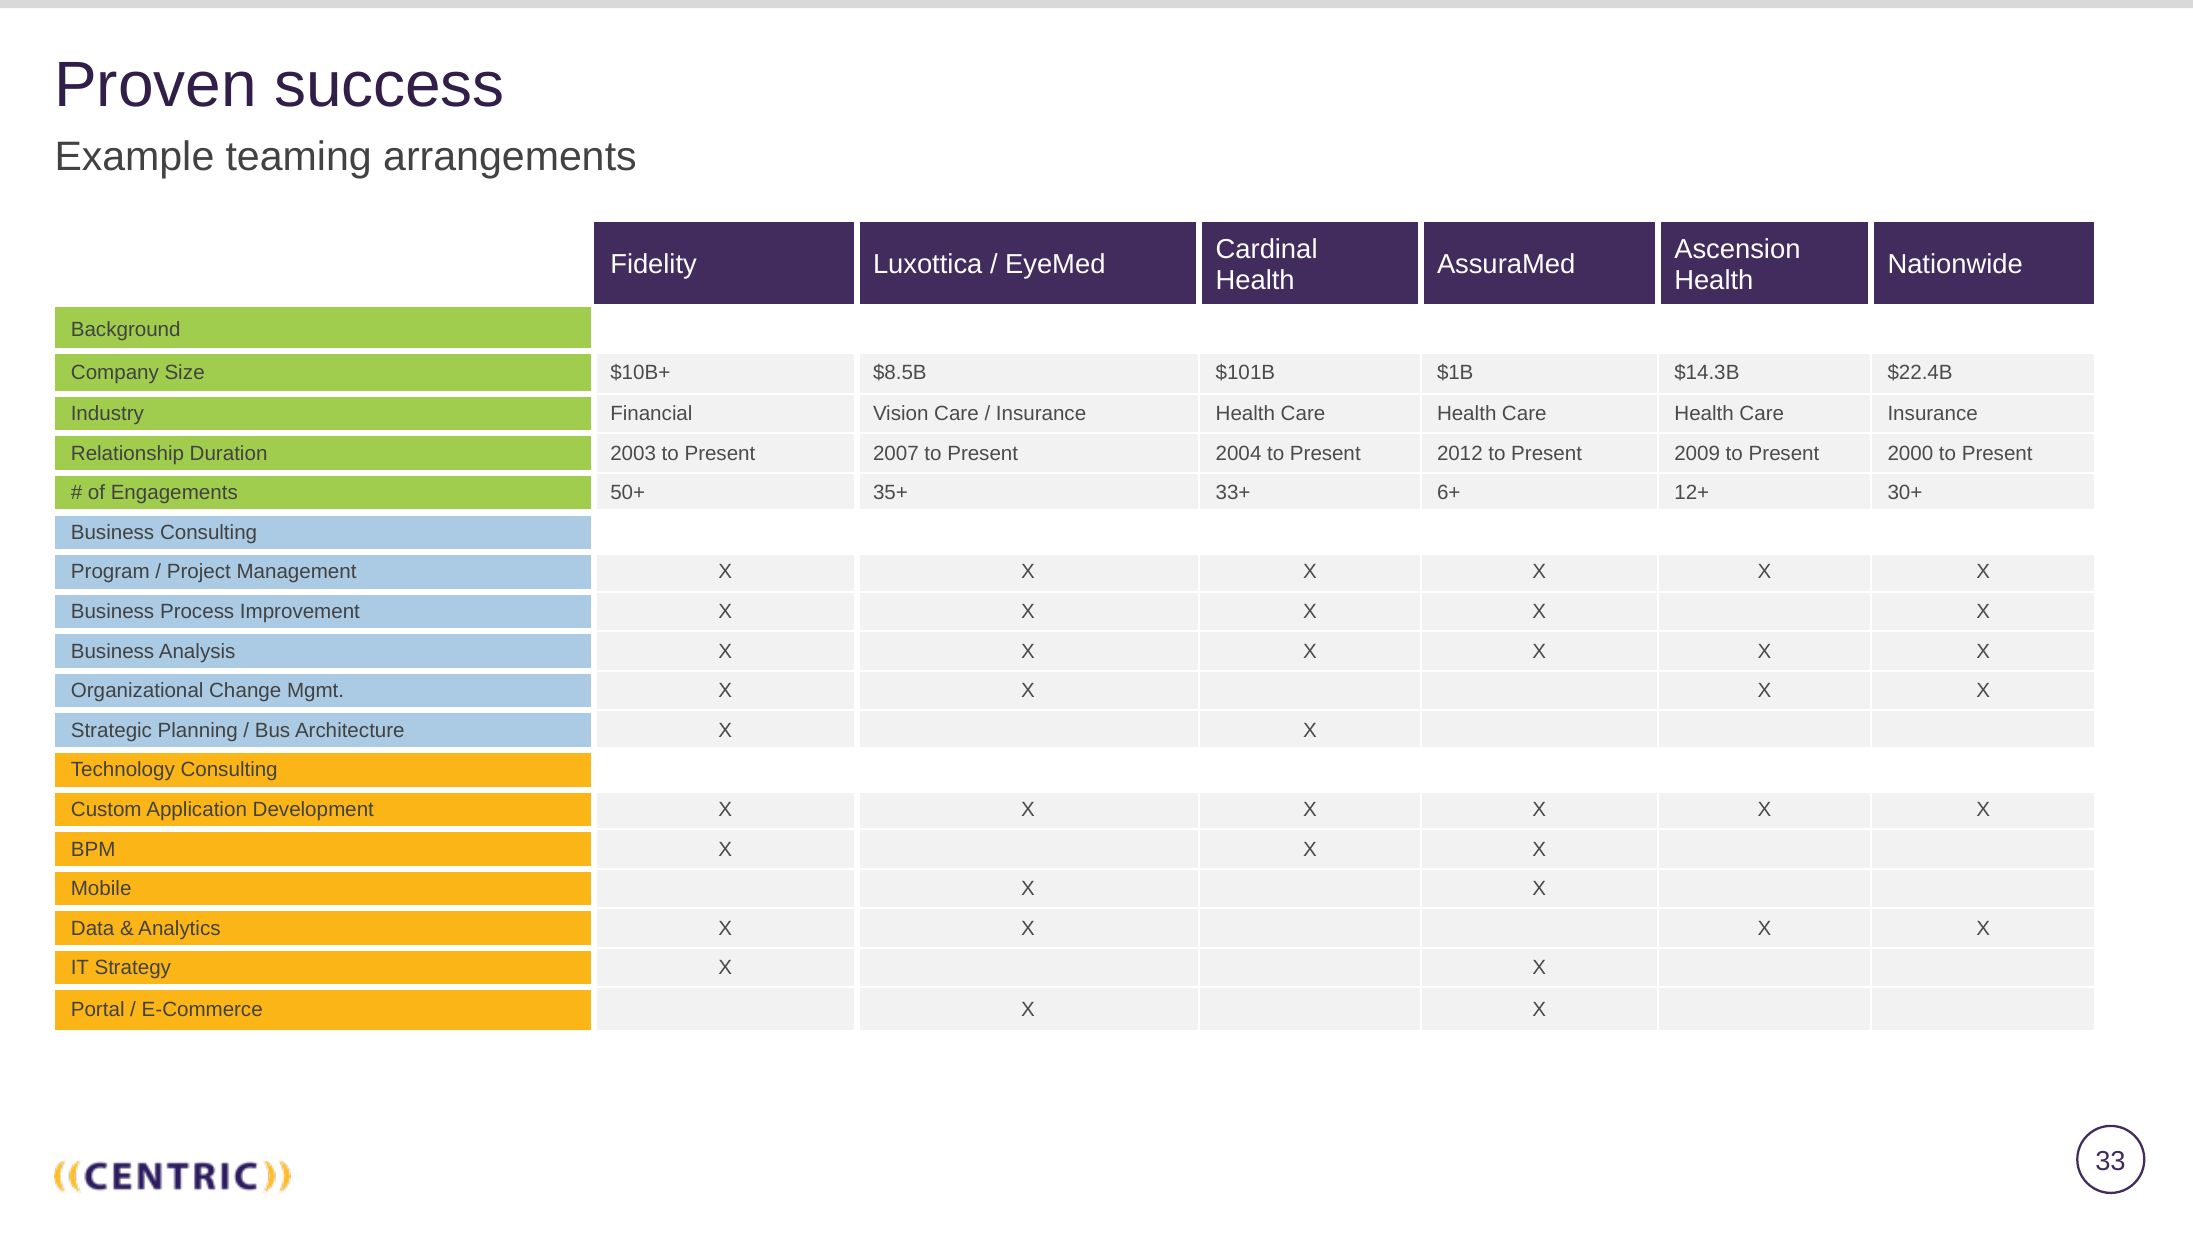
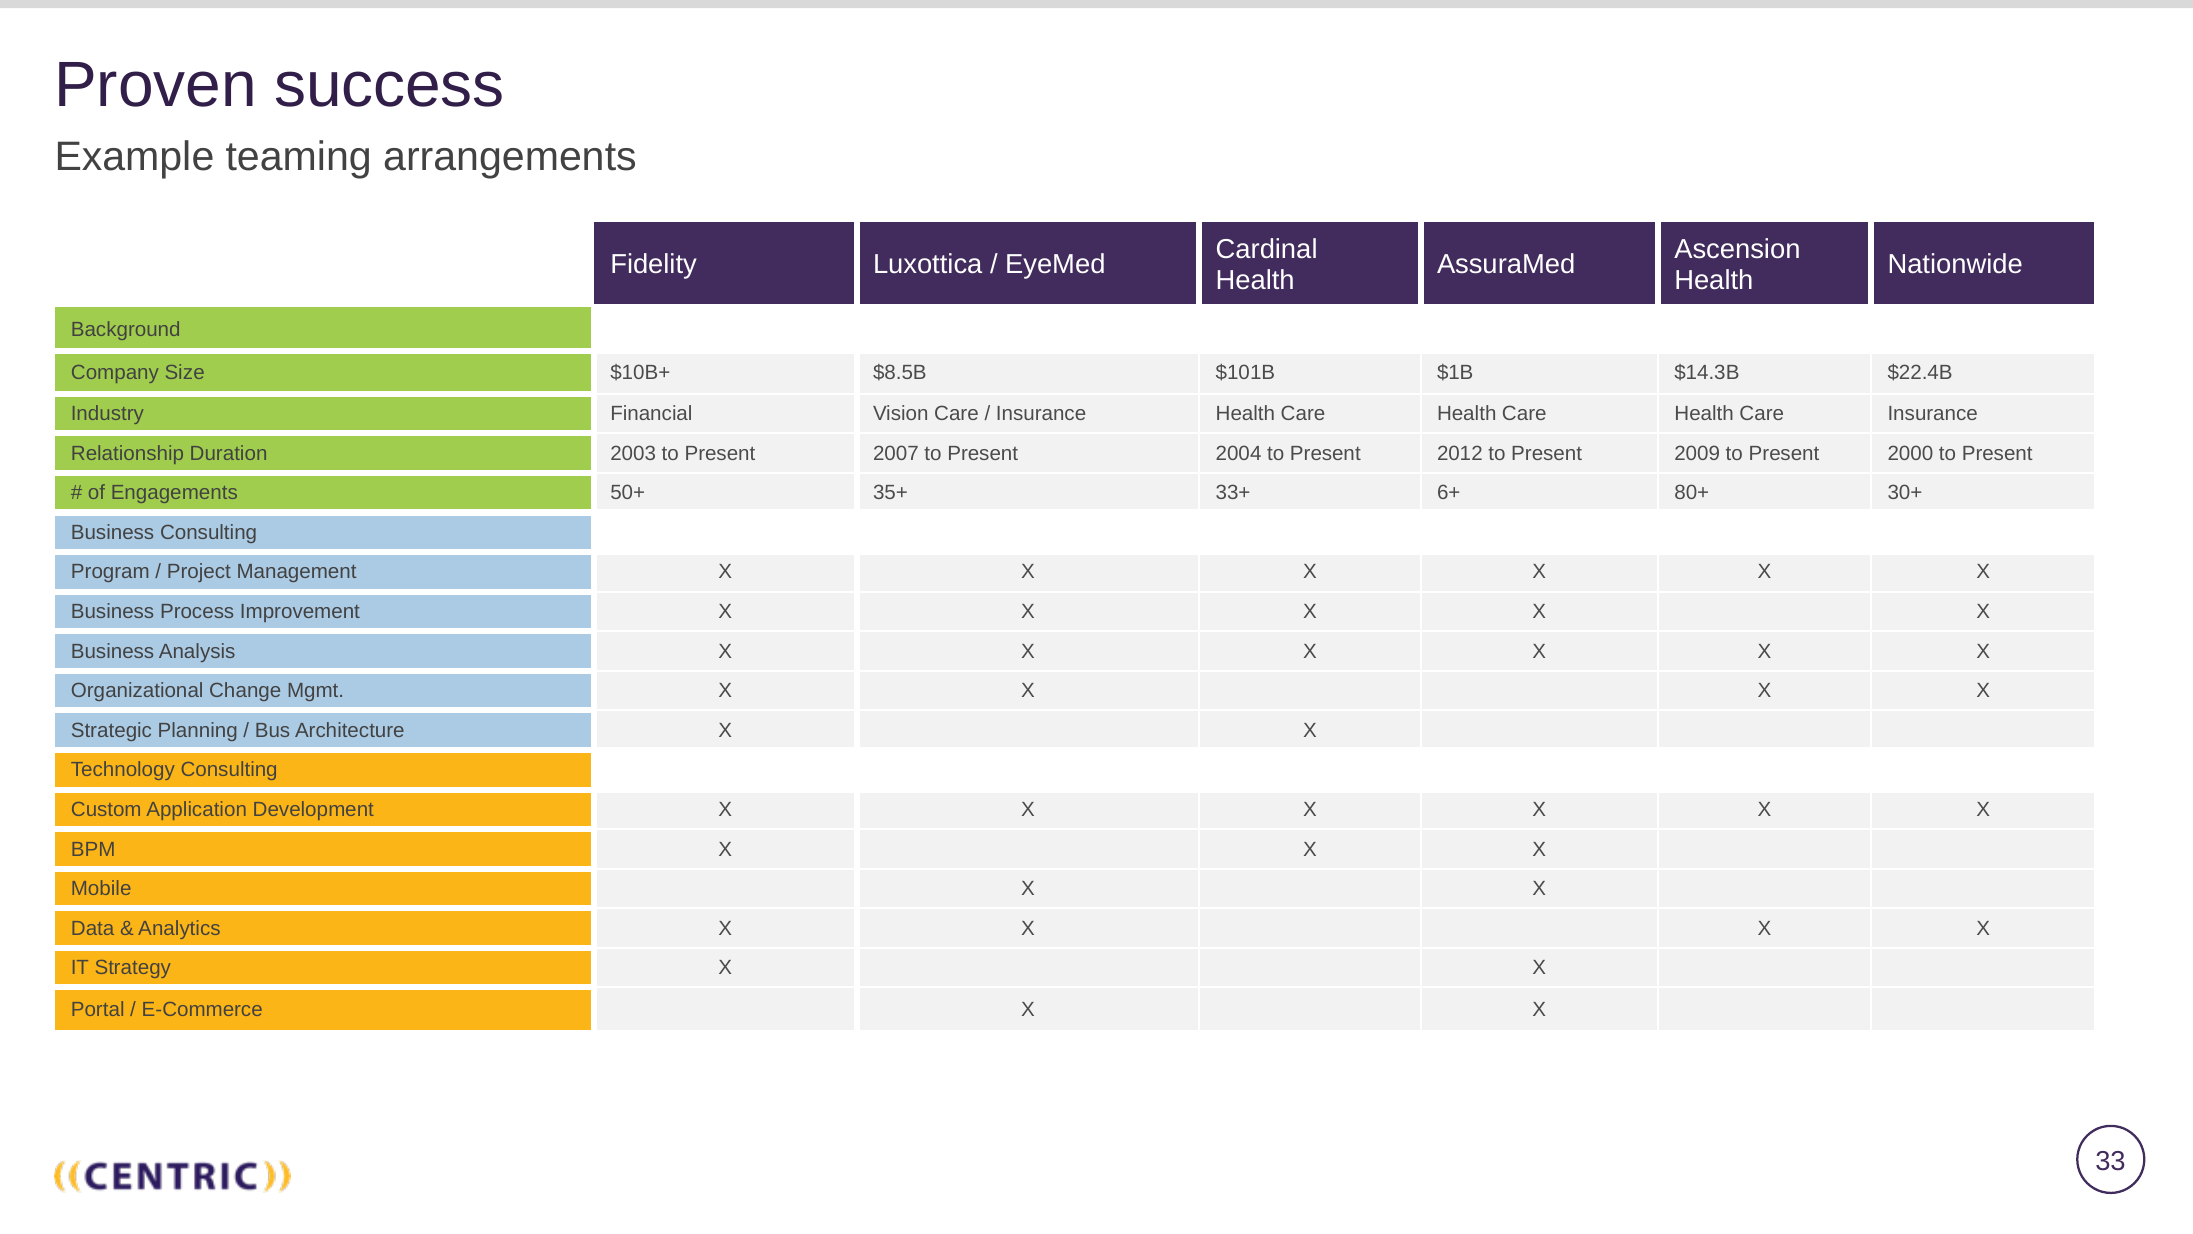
12+: 12+ -> 80+ (1692, 493)
